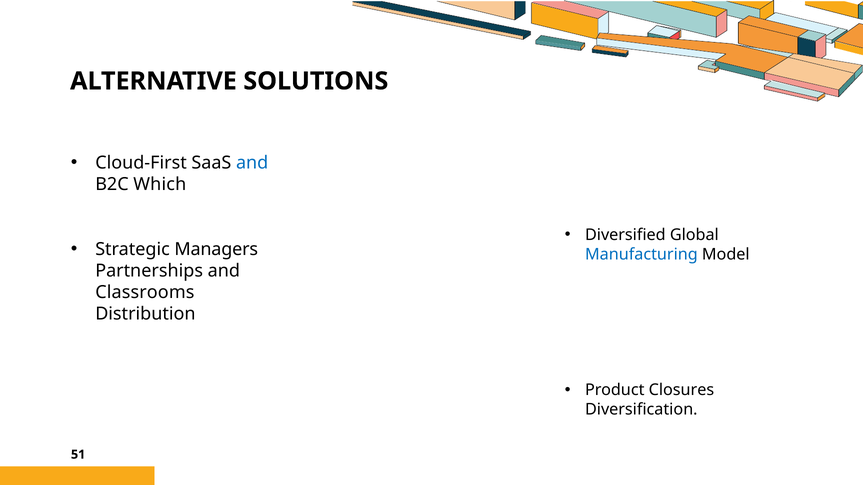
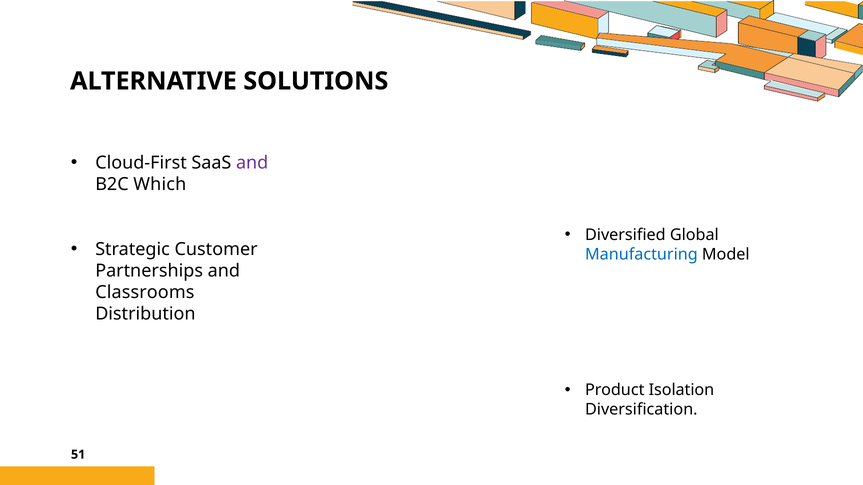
and colour: blue -> purple (252, 163)
Managers: Managers -> Customer (216, 249)
Closures: Closures -> Isolation (681, 390)
